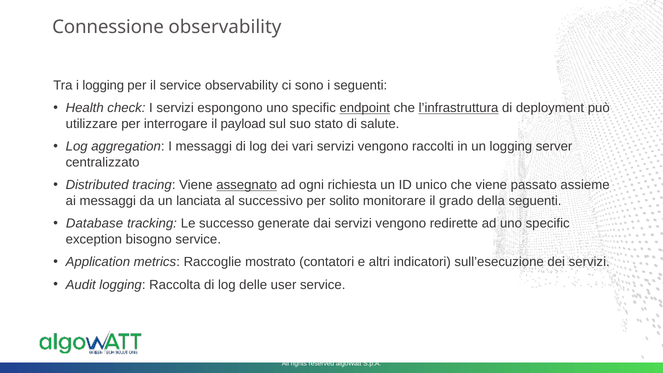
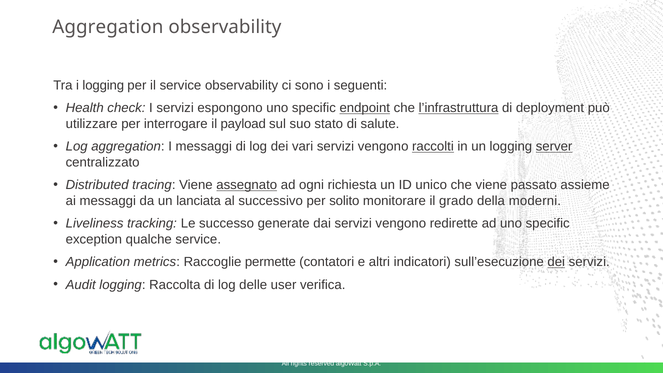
Connessione: Connessione -> Aggregation (108, 27)
raccolti underline: none -> present (433, 147)
server underline: none -> present (554, 147)
della seguenti: seguenti -> moderni (535, 201)
Database: Database -> Liveliness (95, 224)
bisogno: bisogno -> qualche (149, 239)
mostrato: mostrato -> permette (270, 262)
dei underline: none -> present (556, 262)
user service: service -> verifica (323, 285)
